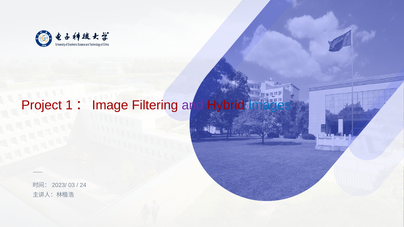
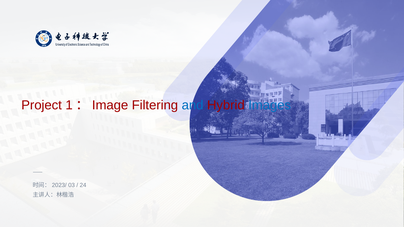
and colour: purple -> blue (193, 105)
